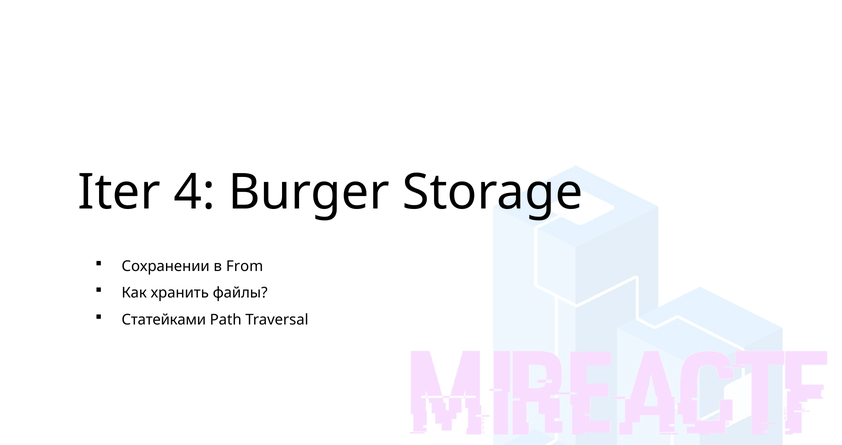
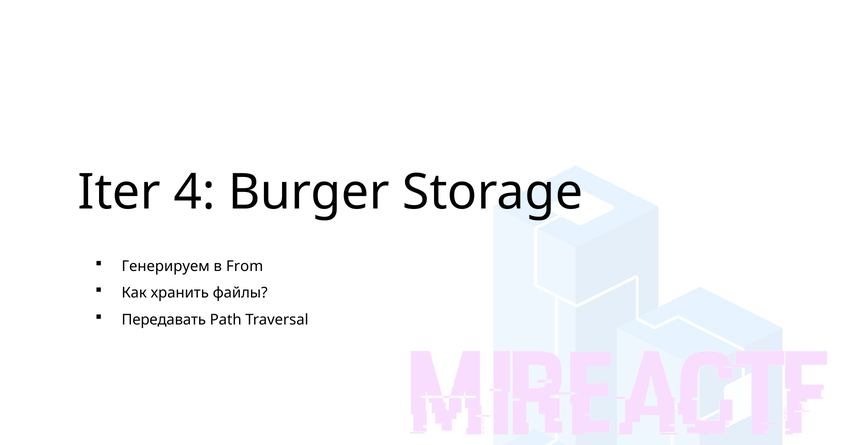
Сохранении: Сохранении -> Генерируем (166, 266)
Статейками: Статейками -> Передавать (164, 319)
